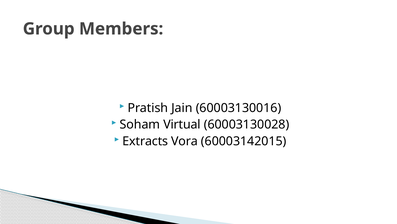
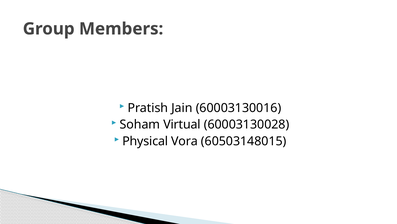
Extracts: Extracts -> Physical (145, 141)
60003142015: 60003142015 -> 60503148015 (244, 141)
